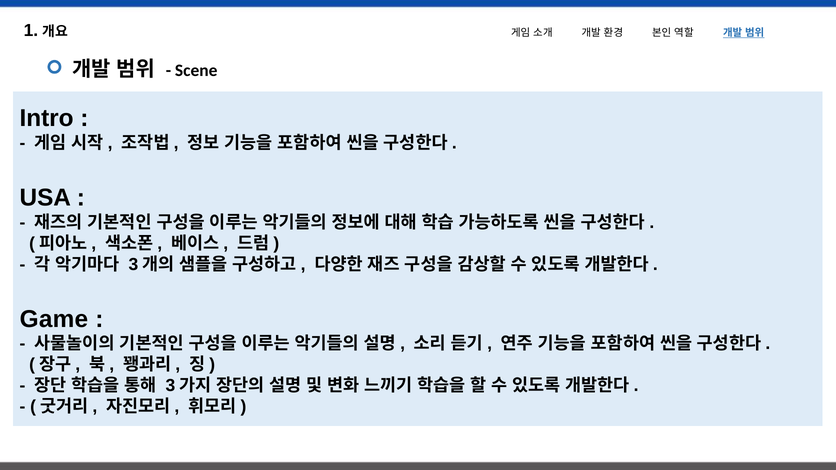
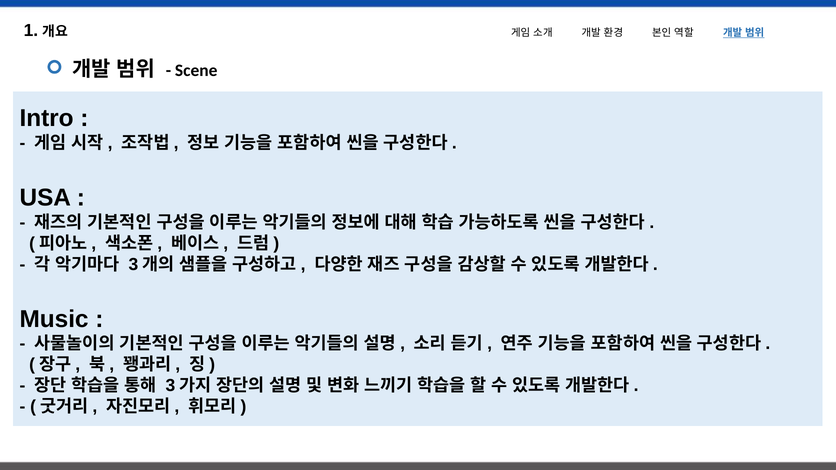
Game: Game -> Music (54, 319)
